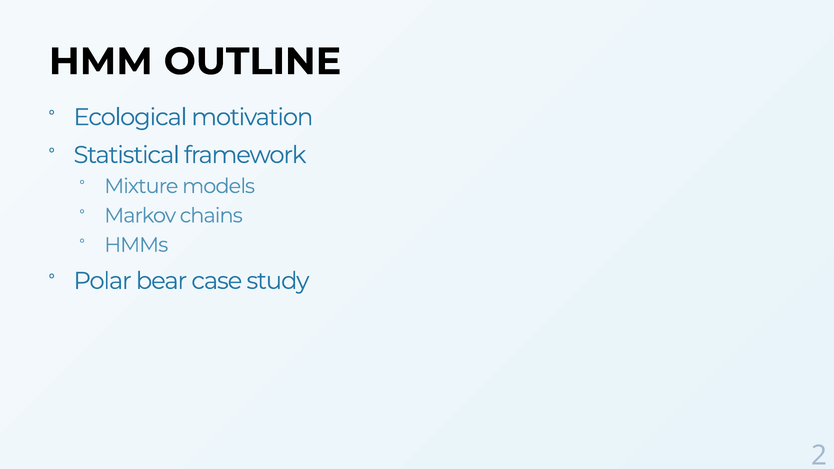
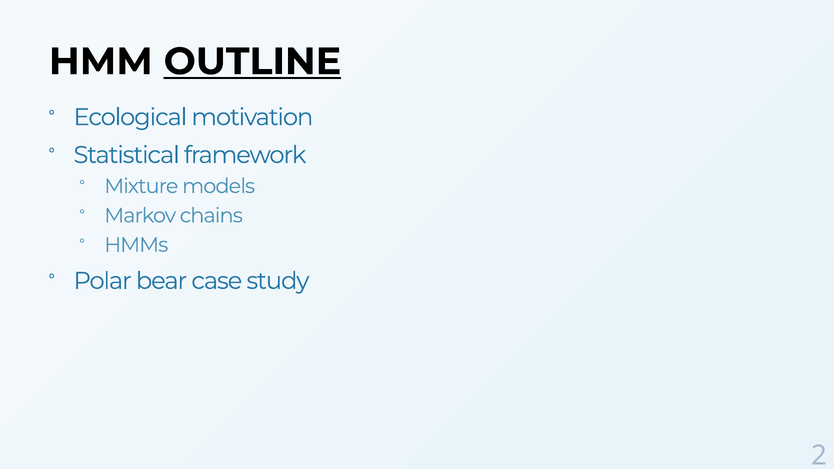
OUTLINE underline: none -> present (252, 62)
